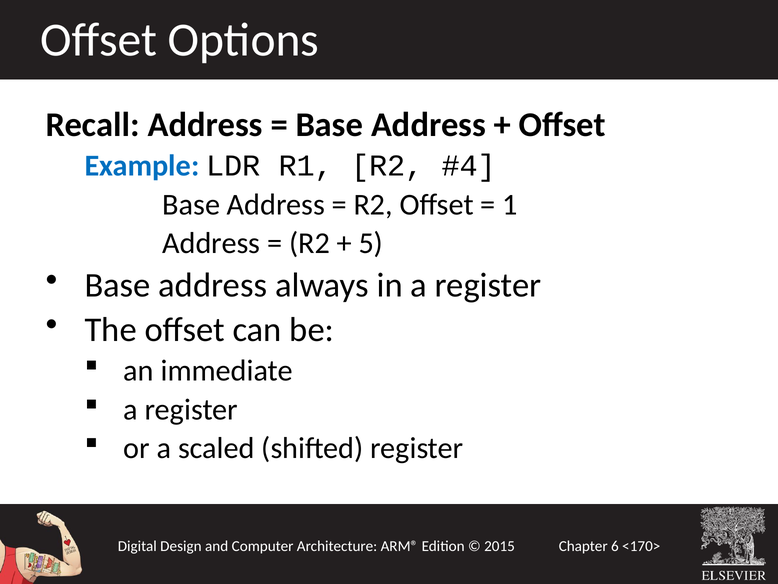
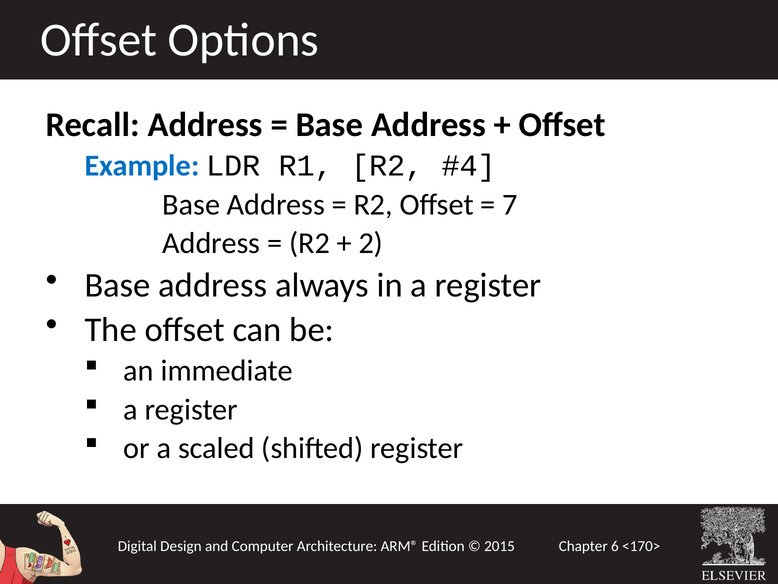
1: 1 -> 7 (510, 204)
5: 5 -> 2 (371, 243)
